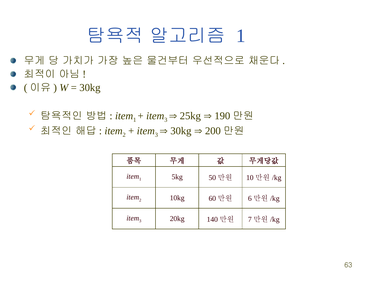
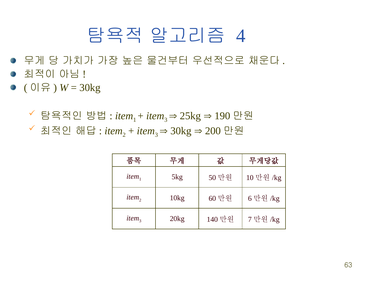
1: 1 -> 4 (241, 36)
